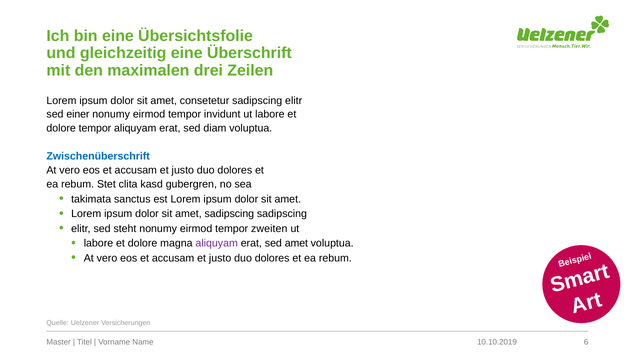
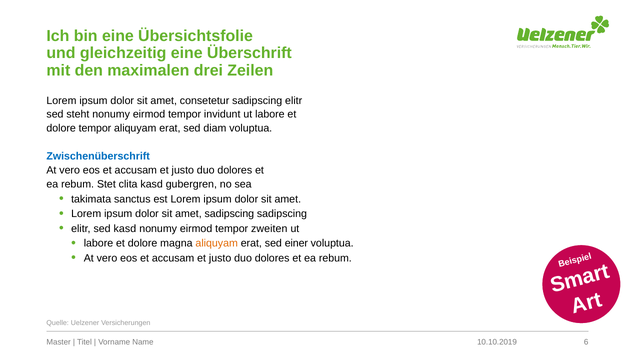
einer: einer -> steht (78, 114)
sed steht: steht -> kasd (125, 228)
aliquyam colour: purple -> orange (217, 243)
sed amet: amet -> einer (296, 243)
